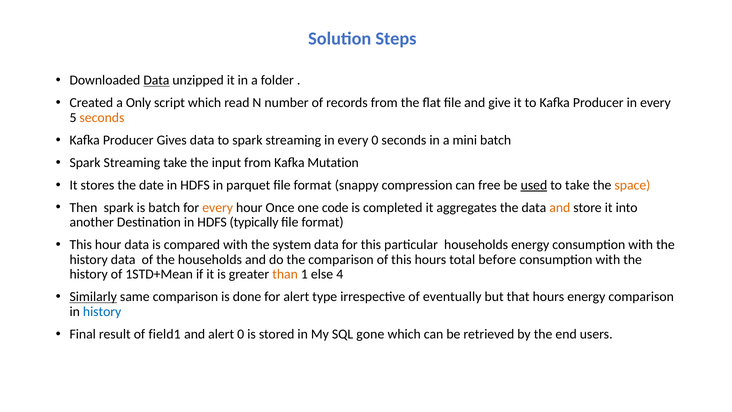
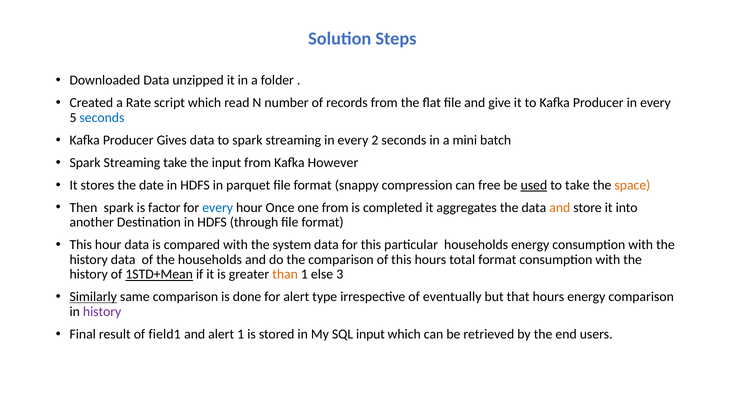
Data underline: present -> none (156, 80)
Only: Only -> Rate (139, 103)
seconds colour: orange -> blue (102, 118)
every 0: 0 -> 2 (375, 140)
Mutation: Mutation -> However (333, 162)
is batch: batch -> factor (164, 207)
every colour: orange -> blue (218, 207)
one code: code -> from (335, 207)
typically: typically -> through (254, 222)
total before: before -> format (497, 259)
1STD+Mean underline: none -> present (159, 274)
4: 4 -> 3 (340, 274)
history colour: blue -> purple (102, 312)
alert 0: 0 -> 1 (241, 334)
SQL gone: gone -> input (370, 334)
